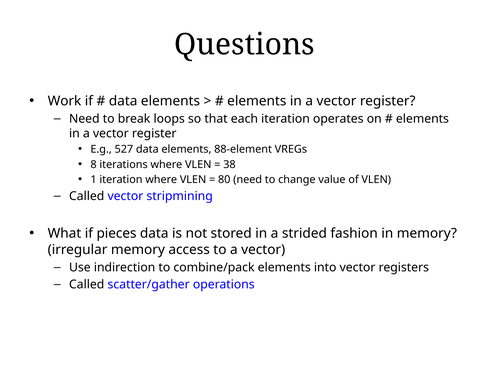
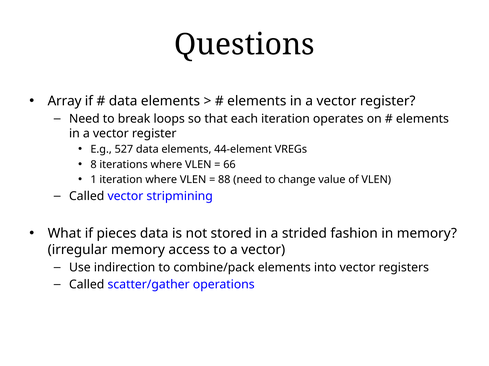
Work: Work -> Array (65, 101)
88-element: 88-element -> 44-element (243, 150)
38: 38 -> 66 (229, 165)
80: 80 -> 88 (224, 180)
